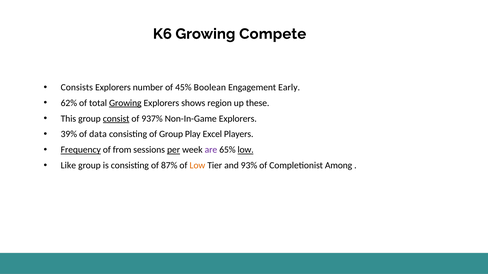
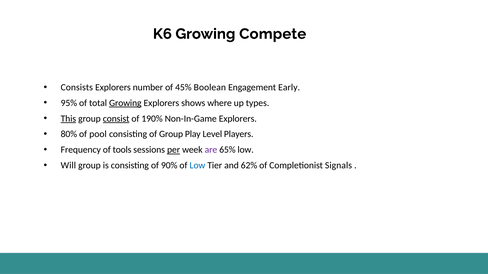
62%: 62% -> 95% (69, 103)
region: region -> where (220, 103)
these: these -> types (258, 103)
This underline: none -> present (68, 119)
937%: 937% -> 190% (152, 119)
39%: 39% -> 80% (69, 134)
data: data -> pool (98, 134)
Excel: Excel -> Level (212, 134)
Frequency underline: present -> none (81, 150)
from: from -> tools (122, 150)
low underline: present -> none (246, 150)
Like: Like -> Will (68, 166)
87%: 87% -> 90% (169, 166)
Low colour: orange -> blue (197, 166)
93%: 93% -> 62% (249, 166)
Among: Among -> Signals (338, 166)
